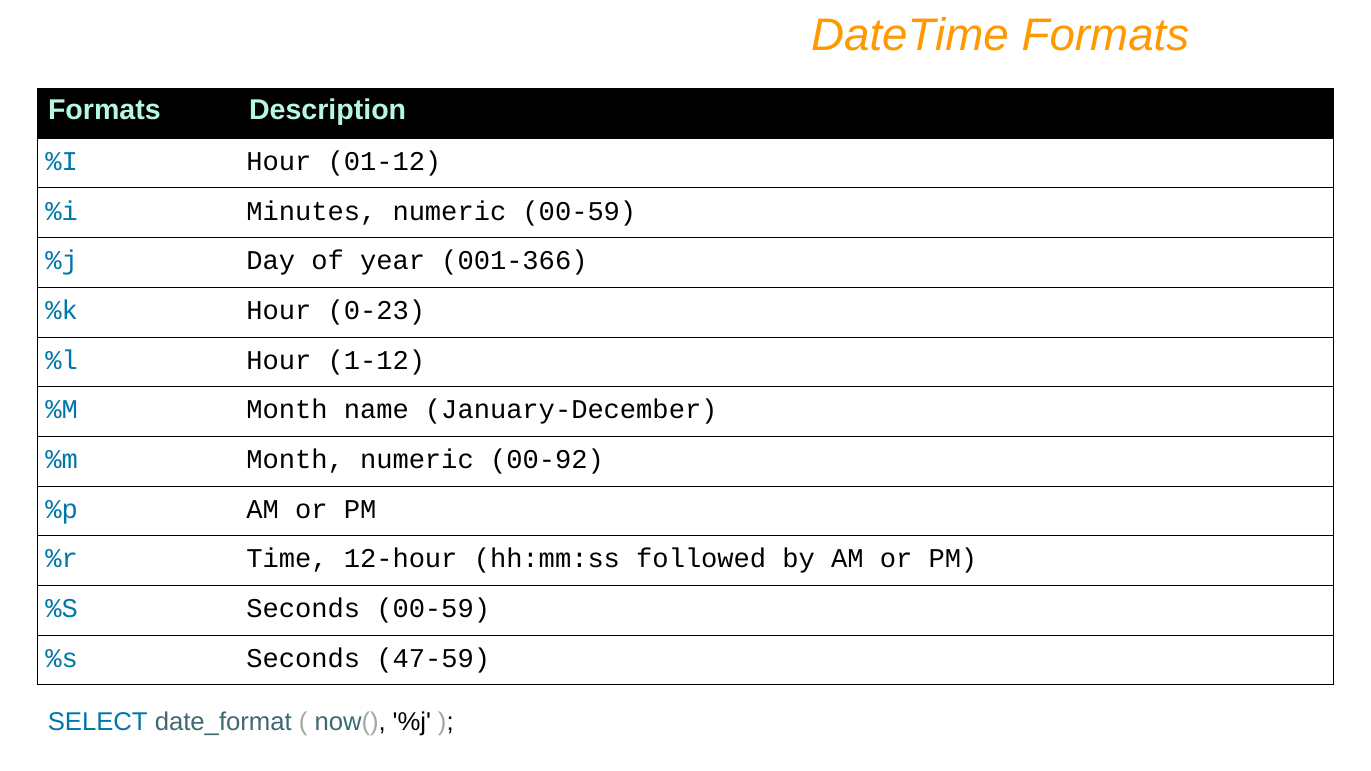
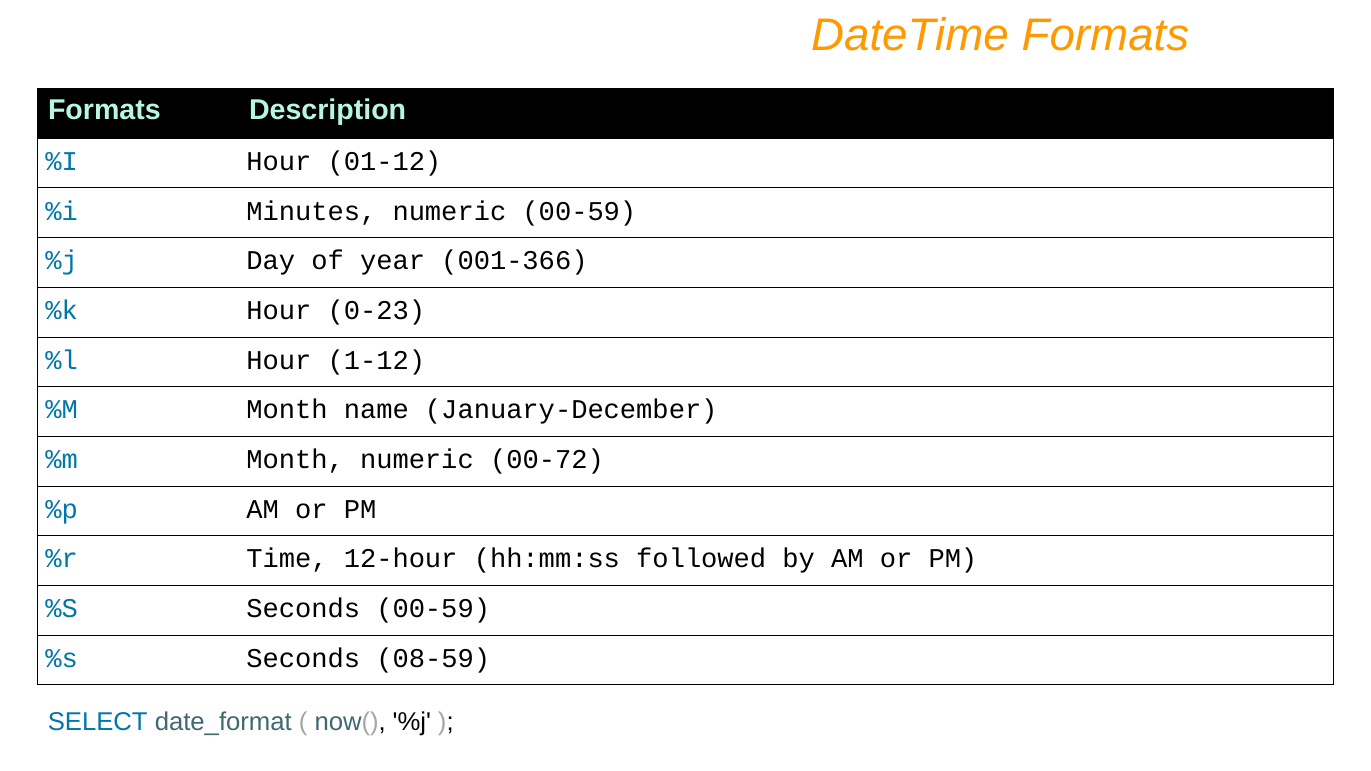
00-92: 00-92 -> 00-72 (547, 460)
47-59: 47-59 -> 08-59 (433, 659)
